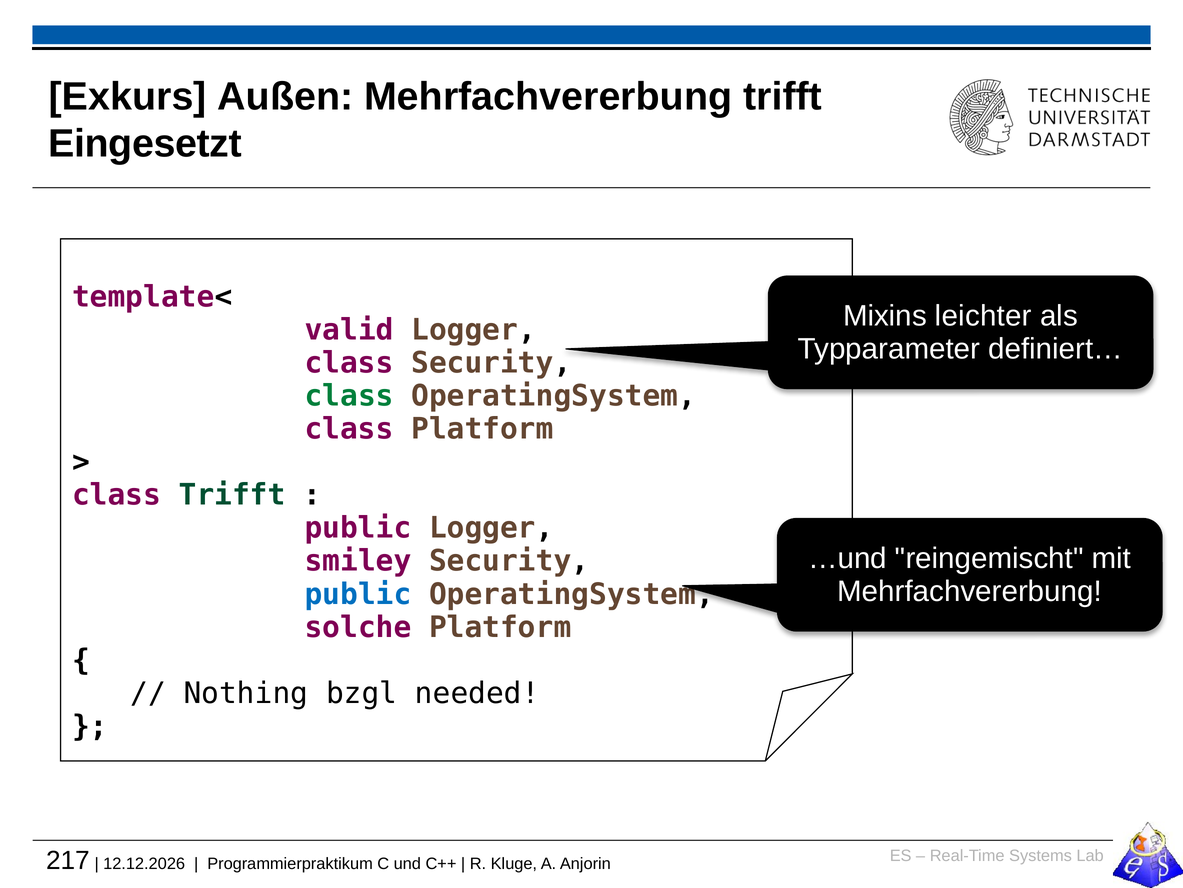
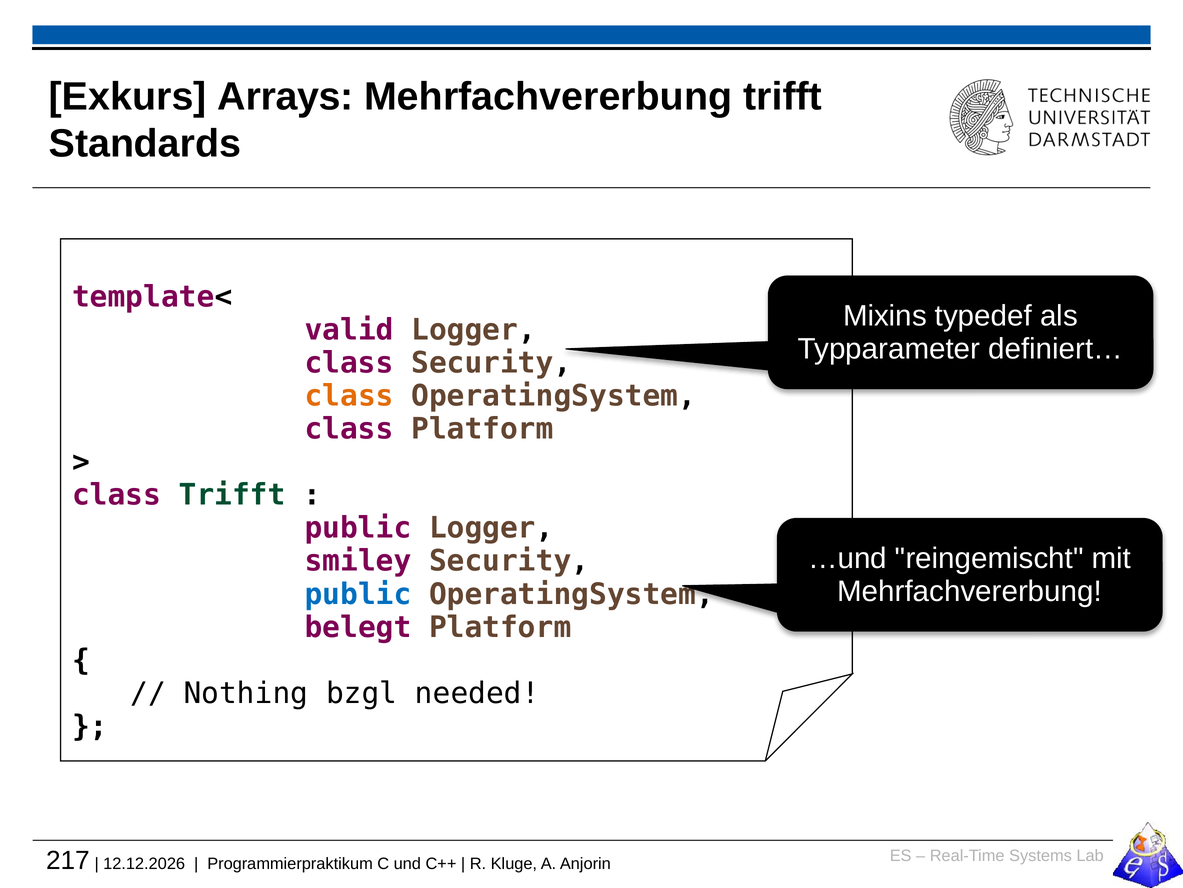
Außen: Außen -> Arrays (286, 97)
Eingesetzt: Eingesetzt -> Standards (145, 144)
leichter: leichter -> typedef (983, 316)
class colour: green -> orange (349, 396)
solche: solche -> belegt (358, 627)
